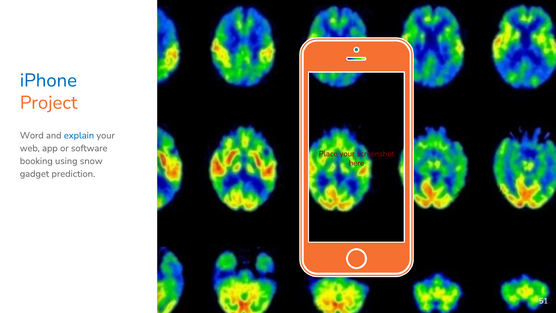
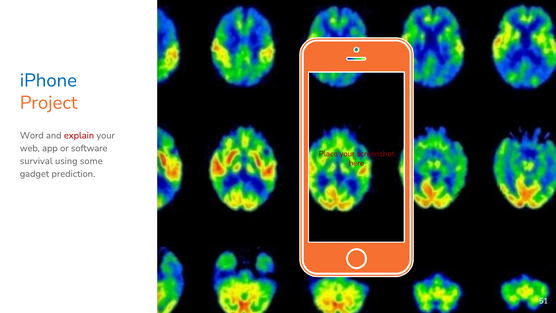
explain colour: blue -> red (79, 135)
booking: booking -> survival (36, 161)
snow: snow -> some (91, 161)
